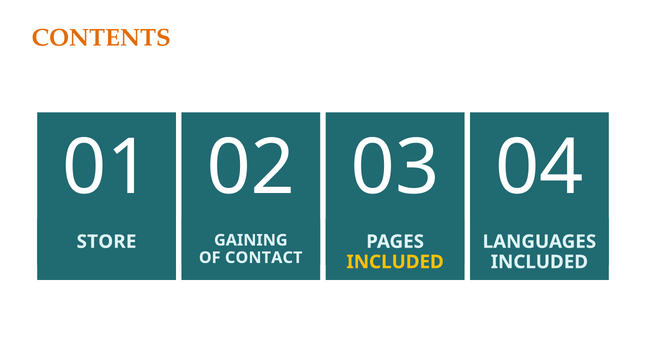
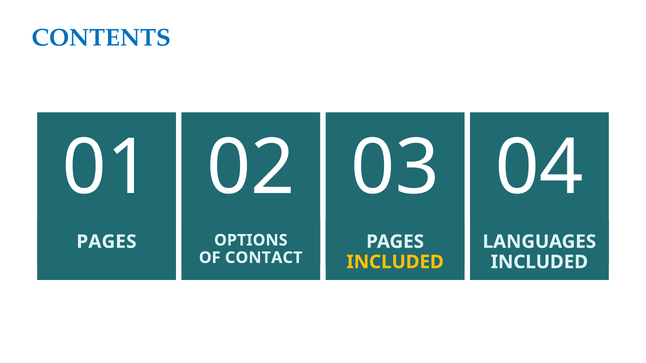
CONTENTS colour: orange -> blue (101, 38)
GAINING: GAINING -> OPTIONS (251, 240)
STORE: STORE -> PAGES (107, 242)
